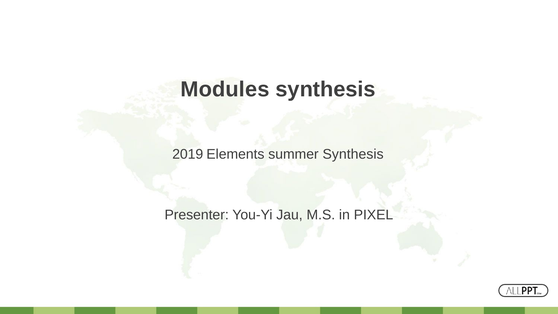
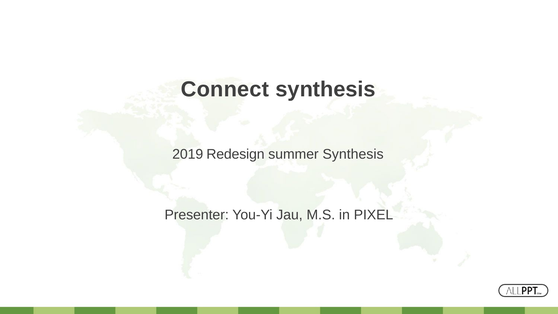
Modules: Modules -> Connect (225, 89)
Elements: Elements -> Redesign (235, 154)
